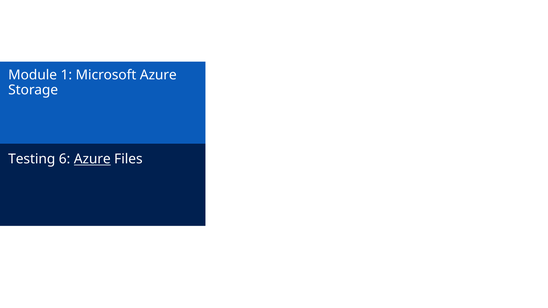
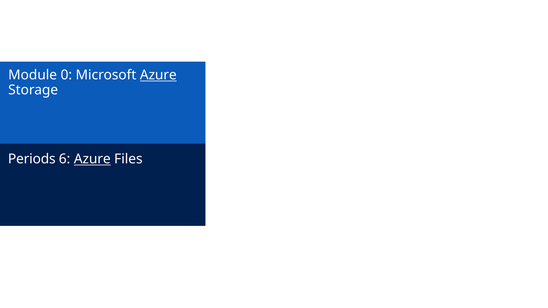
1: 1 -> 0 (66, 75)
Azure underline: none -> present (158, 75)
Testing: Testing -> Periods (32, 159)
